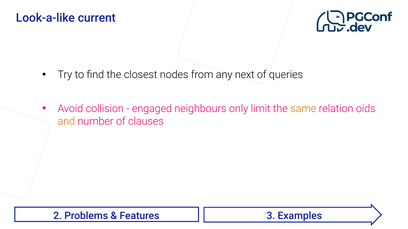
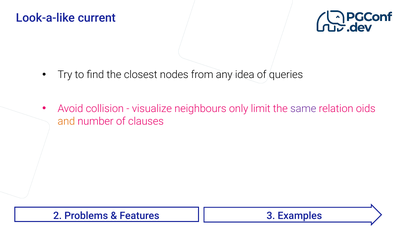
next: next -> idea (245, 75)
engaged: engaged -> visualize (152, 109)
same colour: orange -> purple (303, 109)
